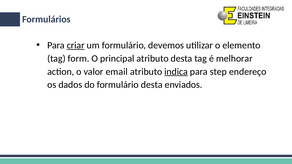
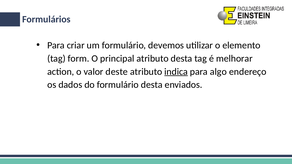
criar underline: present -> none (76, 45)
email: email -> deste (117, 72)
step: step -> algo (218, 72)
